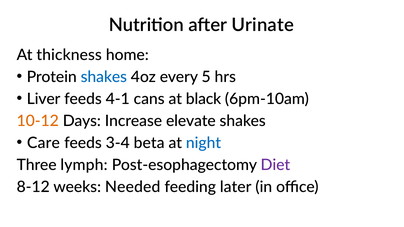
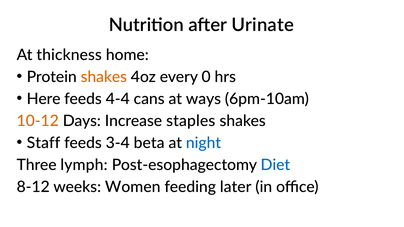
shakes colour: blue -> orange (104, 77)
5: 5 -> 0 (206, 77)
Liver: Liver -> Here (44, 99)
4-1: 4-1 -> 4-4 (118, 99)
black: black -> ways (203, 99)
elevate: elevate -> staples (191, 121)
Care: Care -> Staff (43, 143)
Diet colour: purple -> blue (275, 165)
Needed: Needed -> Women (133, 187)
